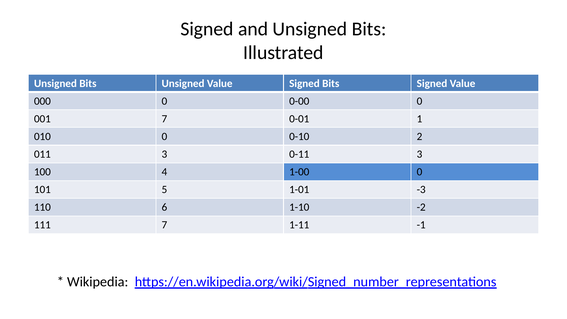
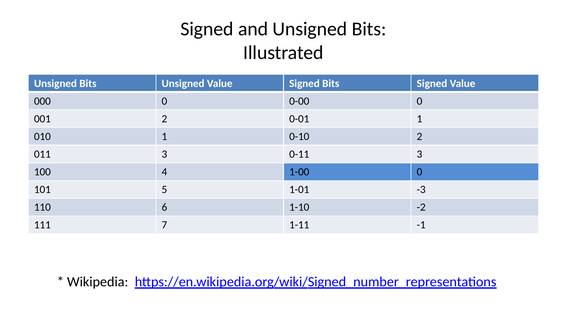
001 7: 7 -> 2 (164, 119)
010 0: 0 -> 1 (164, 136)
